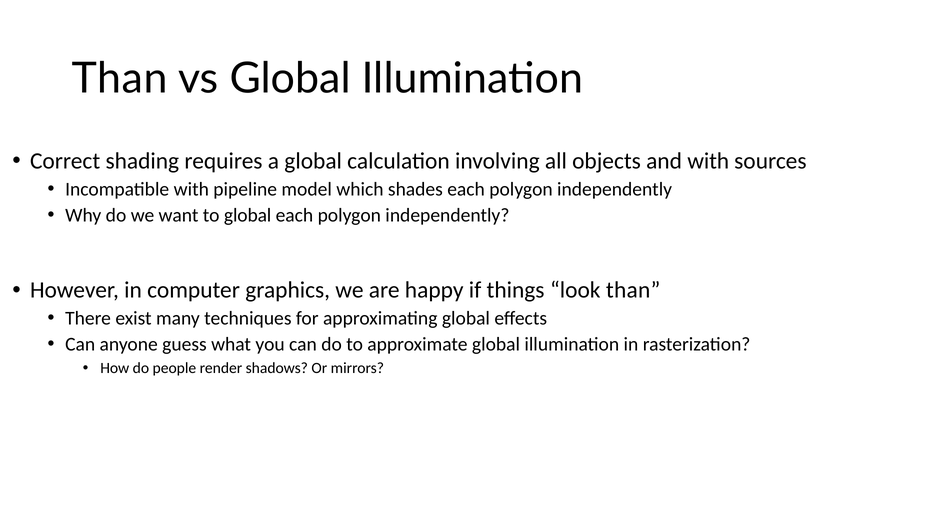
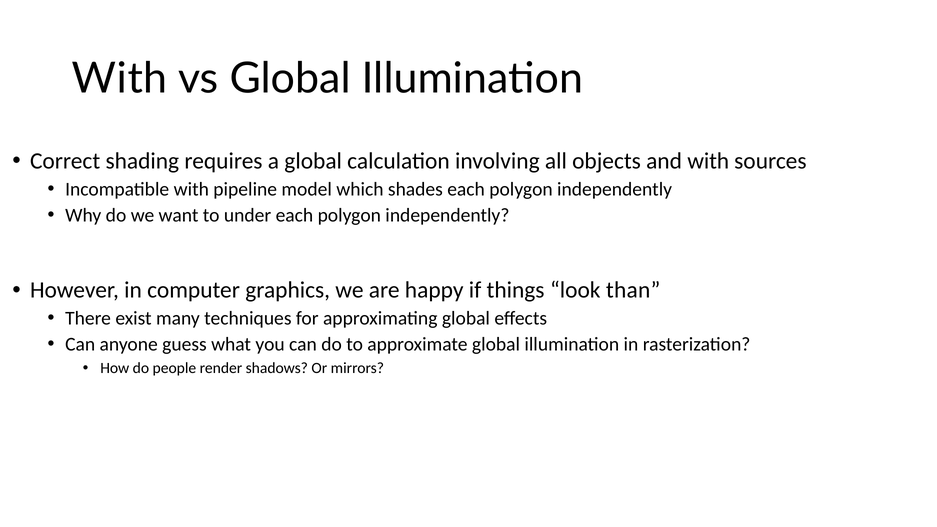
Than: Than -> With (120, 79)
to global: global -> under (248, 215)
